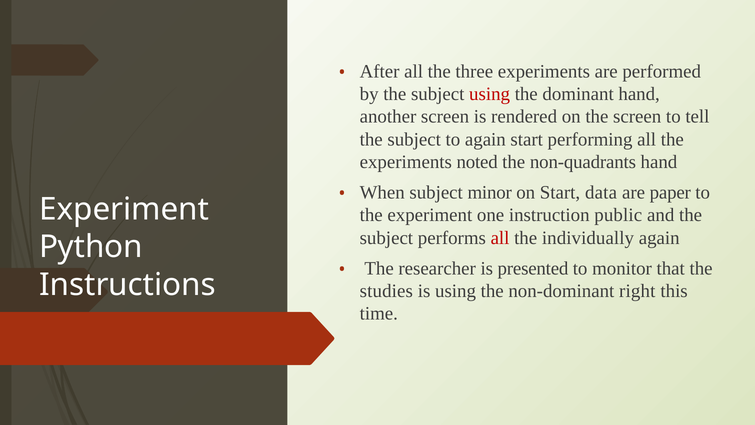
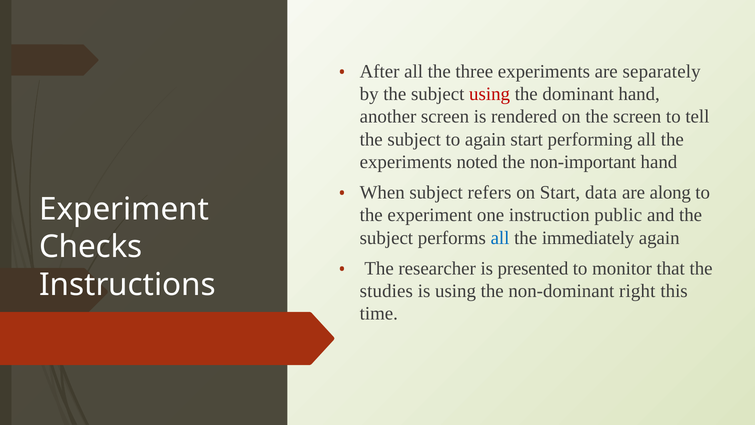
performed: performed -> separately (662, 71)
non-quadrants: non-quadrants -> non-important (583, 162)
minor: minor -> refers (489, 192)
paper: paper -> along (670, 192)
all colour: red -> blue (500, 238)
individually: individually -> immediately (588, 238)
Python: Python -> Checks (91, 247)
